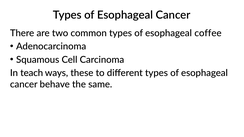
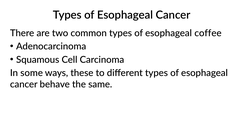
teach: teach -> some (32, 73)
